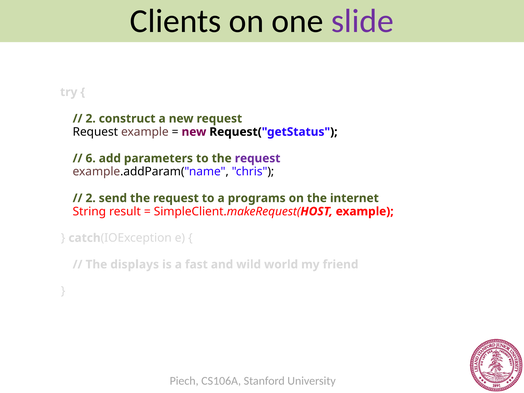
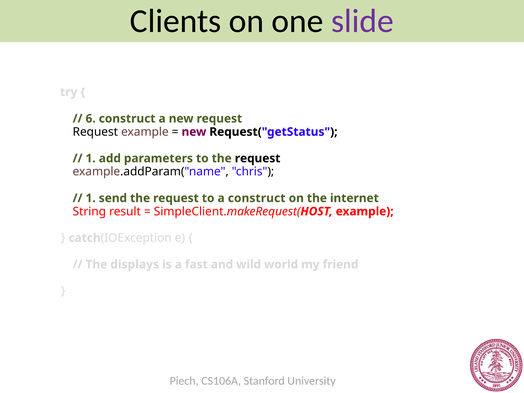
2: 2 -> 6 (91, 119)
6: 6 -> 1 (91, 158)
request colour: purple -> black (258, 158)
2: 2 -> 1 (91, 198)
a programs: programs -> construct (257, 198)
